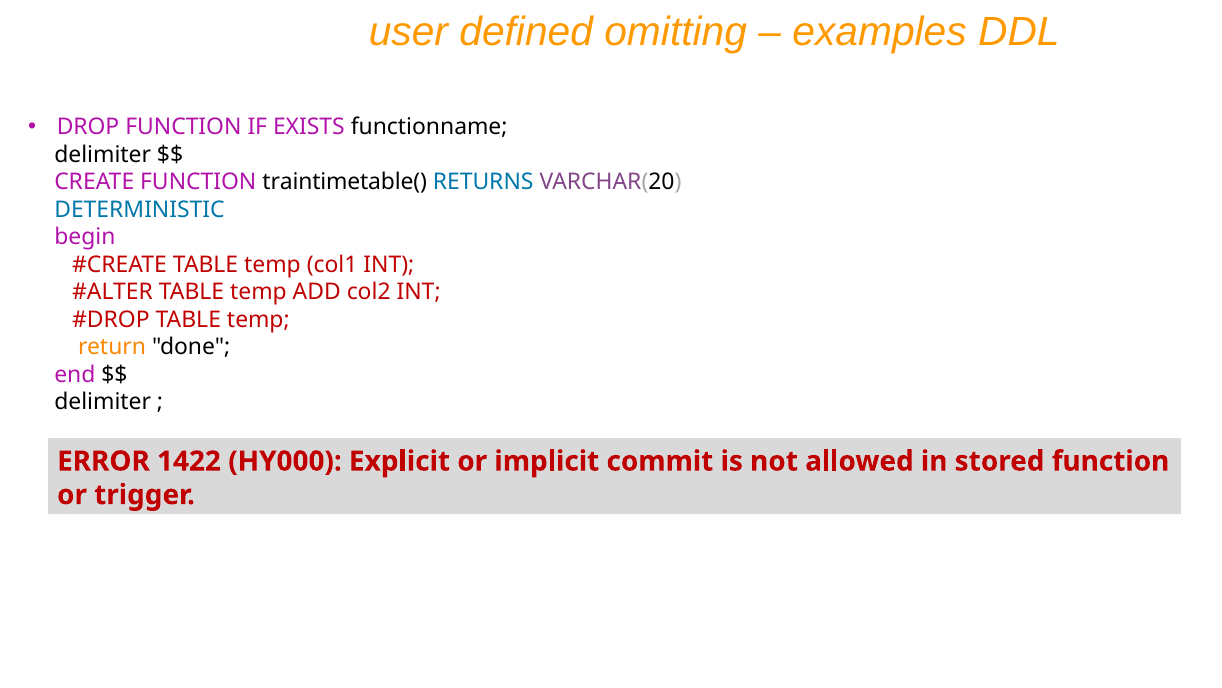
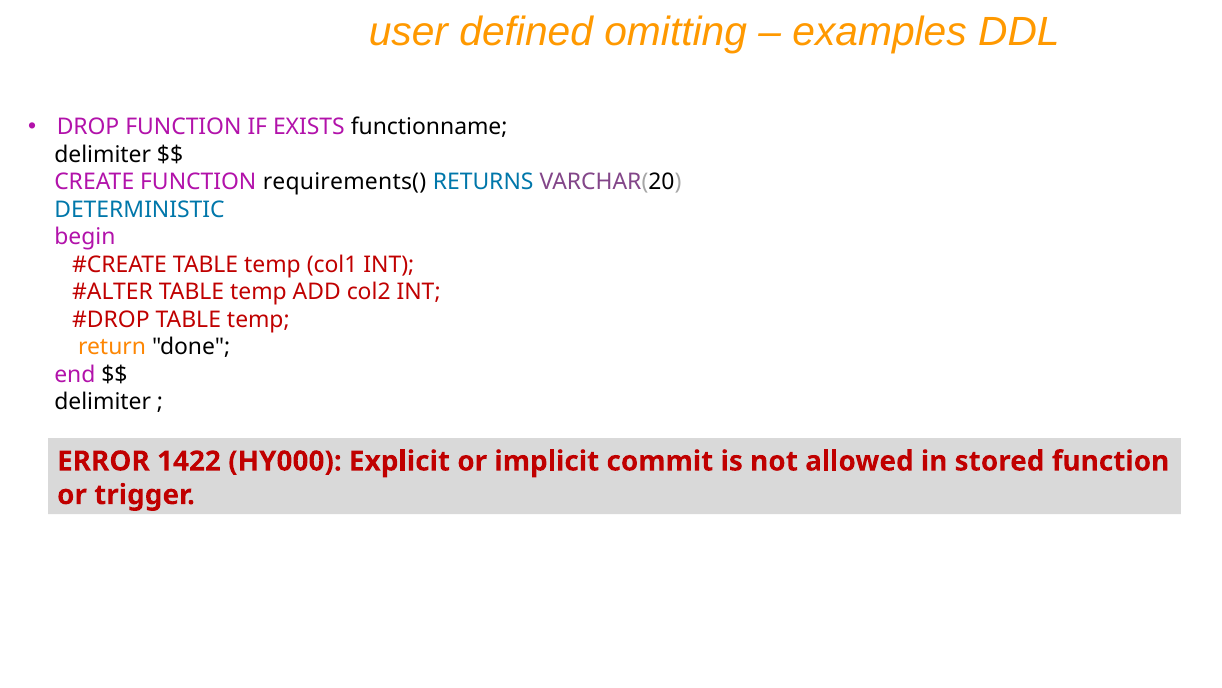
traintimetable(: traintimetable( -> requirements( (344, 182)
